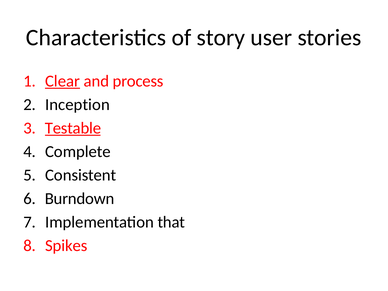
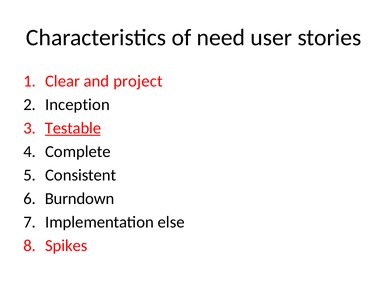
story: story -> need (221, 38)
Clear underline: present -> none (63, 81)
process: process -> project (138, 81)
that: that -> else (171, 222)
